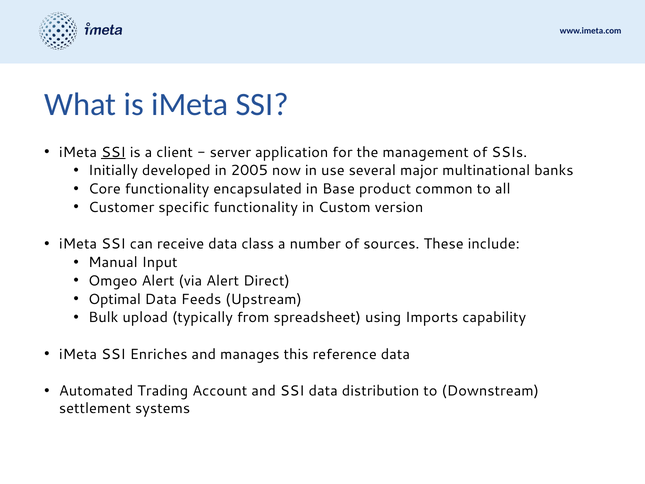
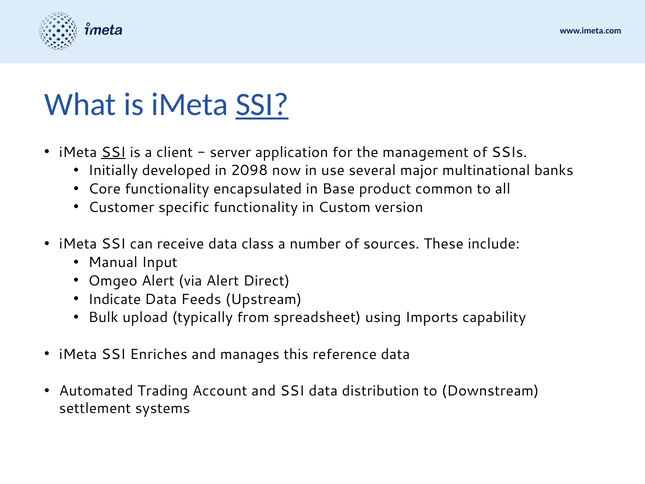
SSI underline: none -> present (262, 104)
2005: 2005 -> 2098 (249, 171)
Optimal: Optimal -> Indicate (115, 299)
